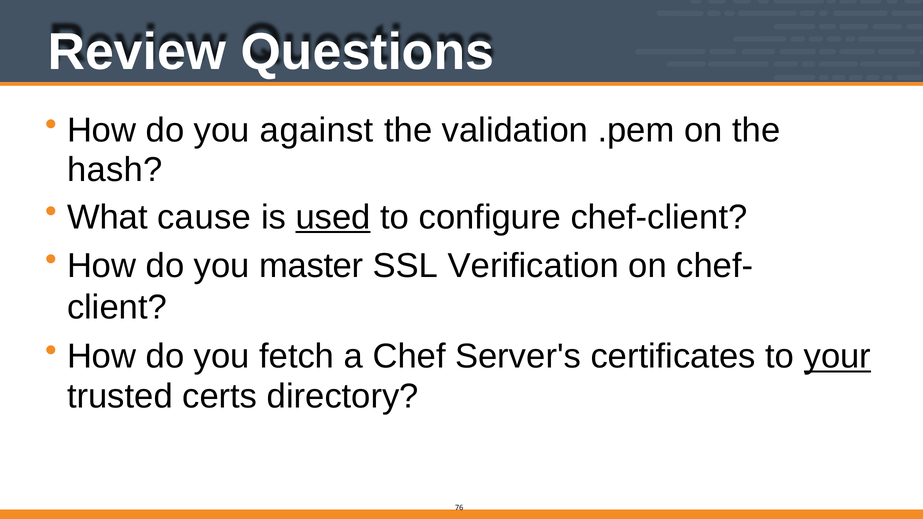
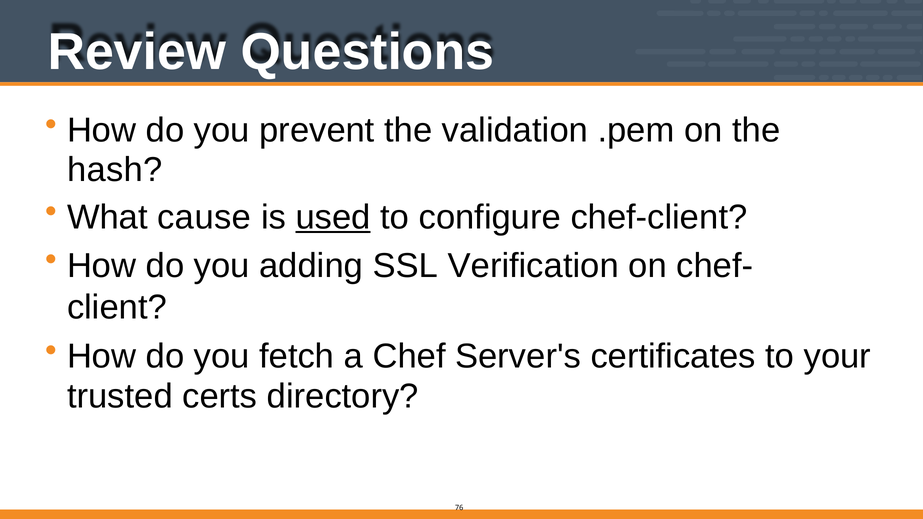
against: against -> prevent (317, 130)
master: master -> adding (311, 266)
your underline: present -> none (837, 357)
